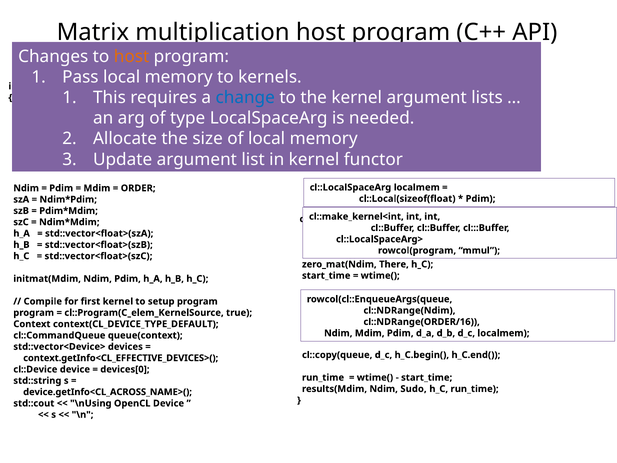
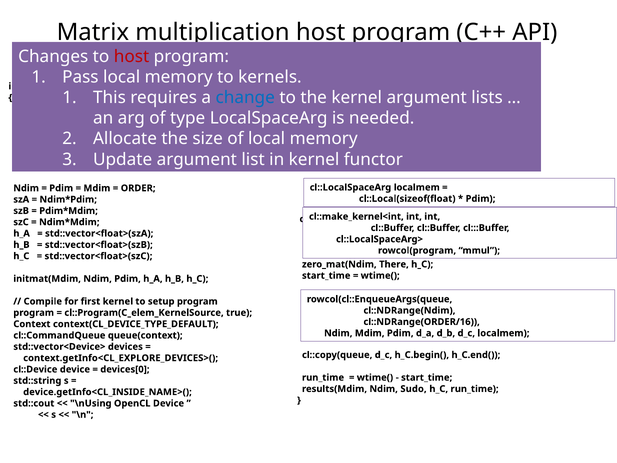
host colour: orange -> red (132, 56)
context.getInfo<CL_EFFECTIVE_DEVICES>(: context.getInfo<CL_EFFECTIVE_DEVICES>( -> context.getInfo<CL_EXPLORE_DEVICES>( (121, 358)
device.getInfo<CL_ACROSS_NAME>(: device.getInfo<CL_ACROSS_NAME>( -> device.getInfo<CL_INSIDE_NAME>( (107, 392)
